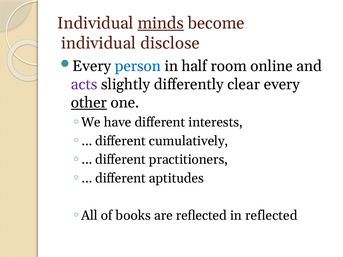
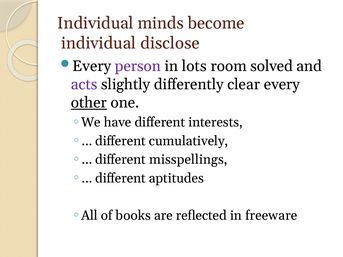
minds underline: present -> none (161, 23)
person colour: blue -> purple (138, 66)
half: half -> lots (194, 66)
online: online -> solved (272, 66)
practitioners: practitioners -> misspellings (188, 160)
in reflected: reflected -> freeware (271, 216)
